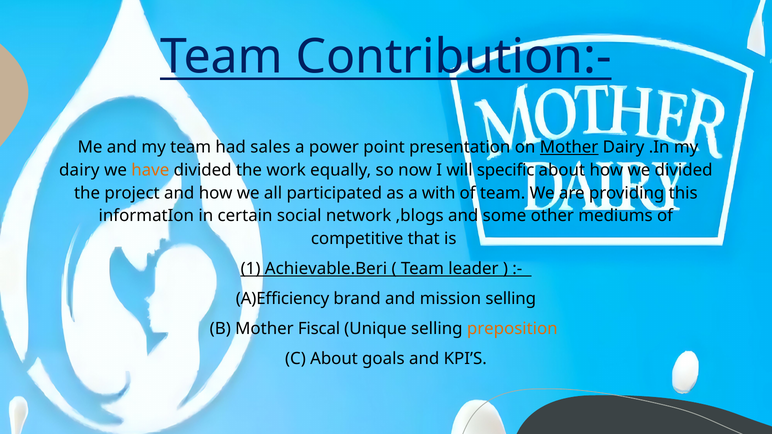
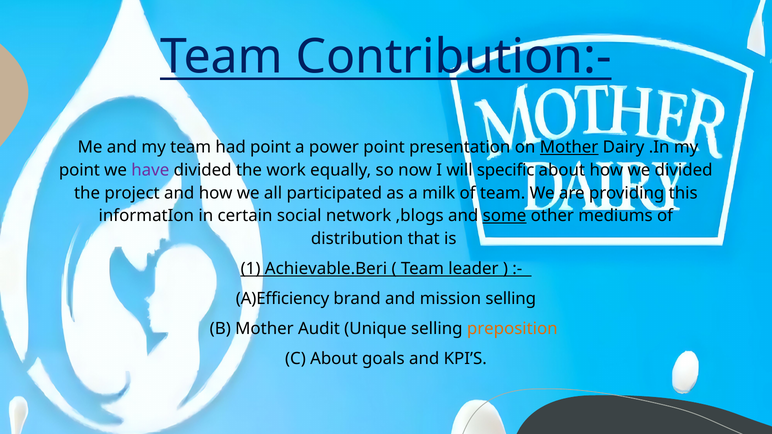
had sales: sales -> point (271, 147)
dairy: dairy -> point (79, 170)
have colour: orange -> purple (150, 170)
with: with -> milk (439, 193)
some underline: none -> present (505, 216)
competitive: competitive -> distribution (357, 239)
Fiscal: Fiscal -> Audit (319, 329)
